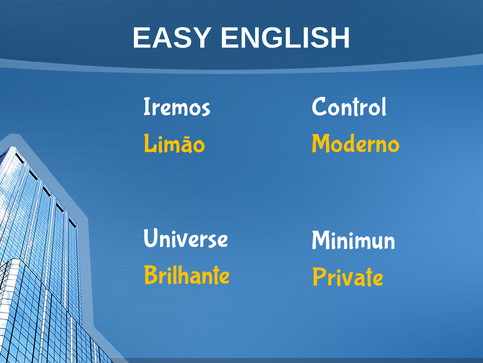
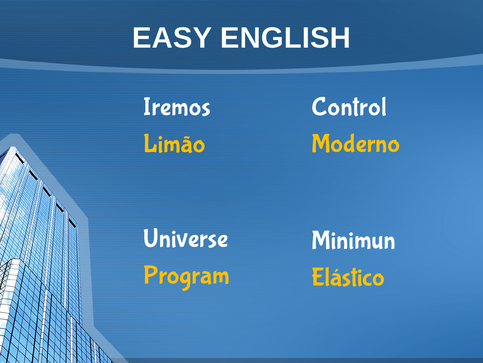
Brilhante: Brilhante -> Program (186, 274)
Private: Private -> Elástico (348, 276)
